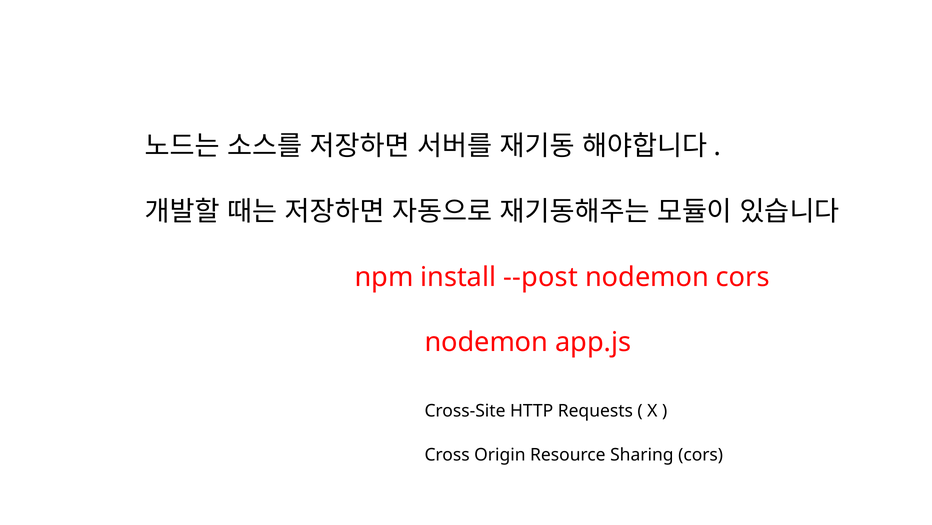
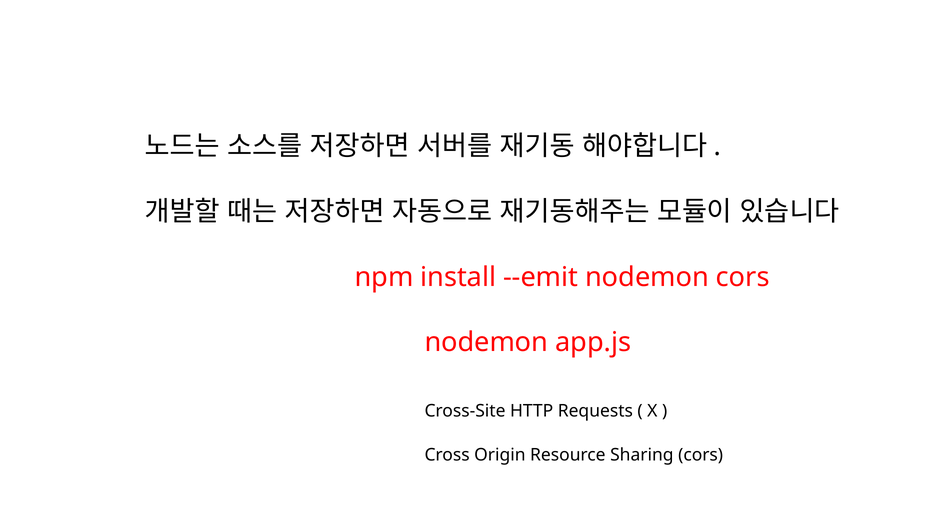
--post: --post -> --emit (541, 277)
